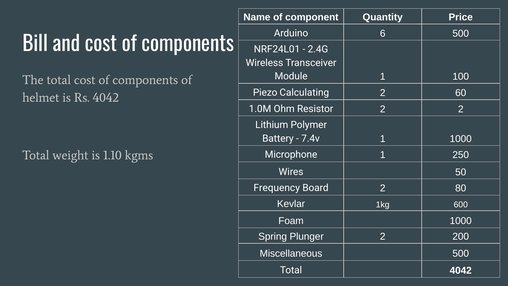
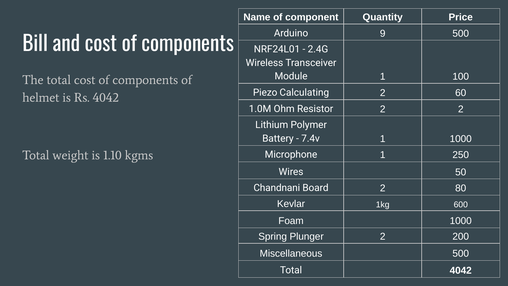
6: 6 -> 9 (383, 33)
Frequency: Frequency -> Chandnani (277, 188)
